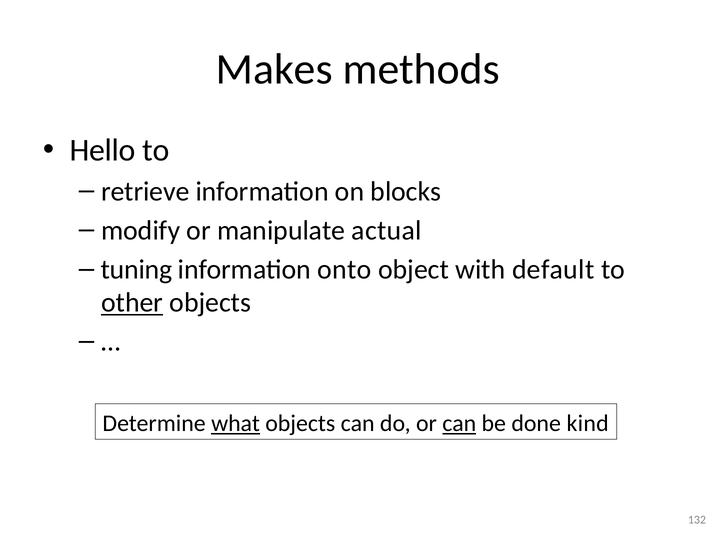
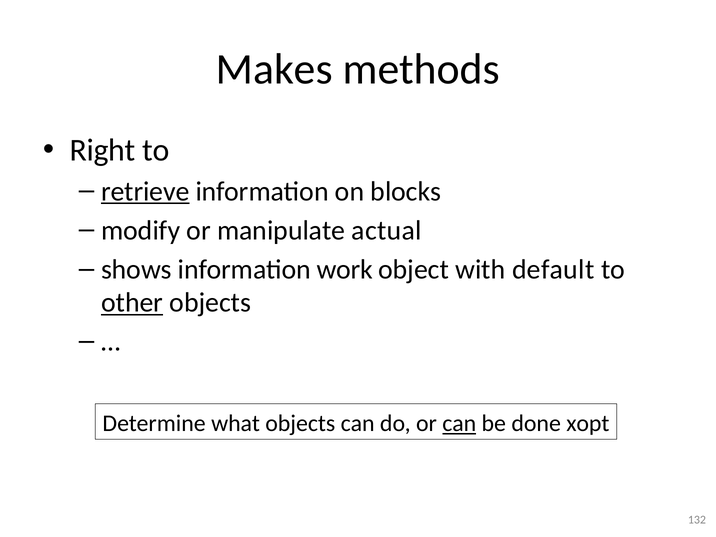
Hello: Hello -> Right (103, 150)
retrieve underline: none -> present (145, 191)
tuning: tuning -> shows (136, 269)
onto: onto -> work (345, 269)
what underline: present -> none (236, 423)
kind: kind -> xopt (588, 423)
